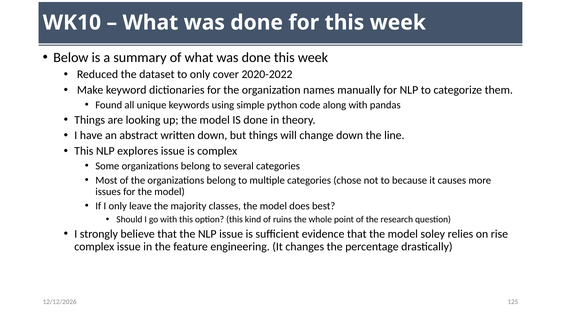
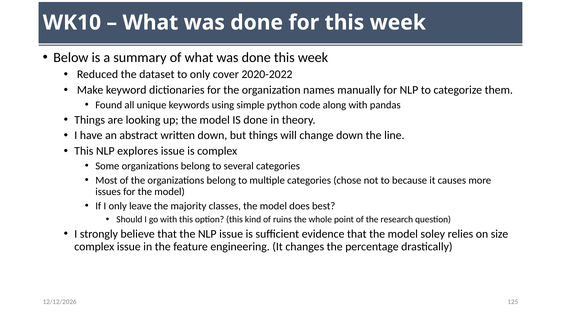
rise: rise -> size (499, 234)
